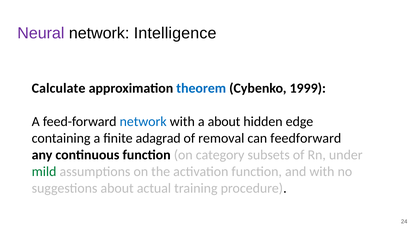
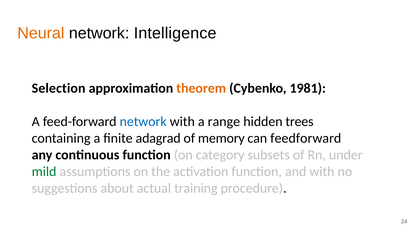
Neural colour: purple -> orange (41, 33)
Calculate: Calculate -> Selection (59, 88)
theorem colour: blue -> orange (201, 88)
1999: 1999 -> 1981 (308, 88)
a about: about -> range (224, 122)
edge: edge -> trees (300, 122)
removal: removal -> memory (221, 138)
